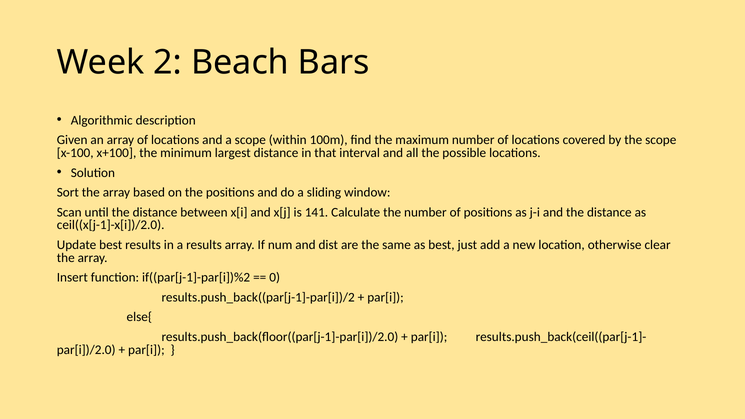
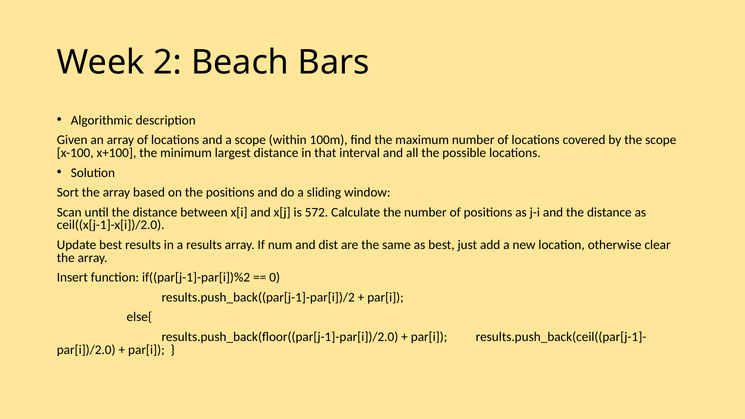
141: 141 -> 572 (316, 212)
